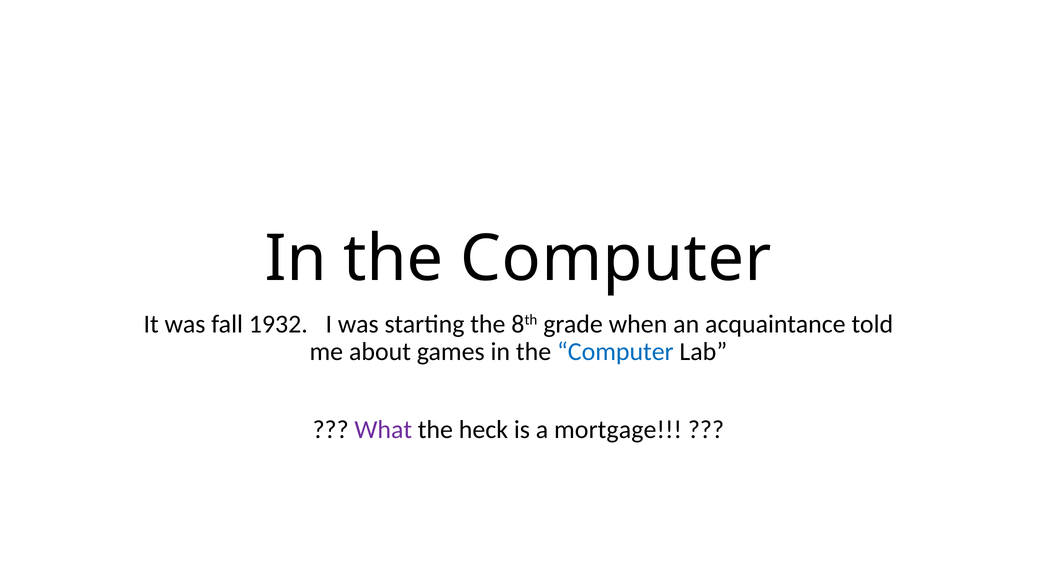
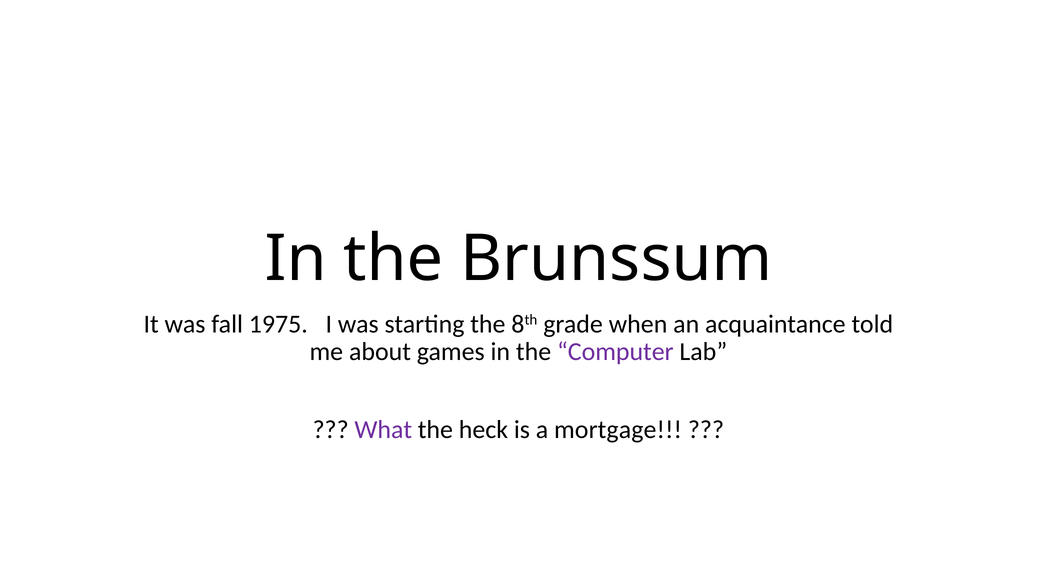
Computer: Computer -> Brunssum (616, 259)
1932: 1932 -> 1975 (278, 324)
Computer colour: blue -> purple (615, 352)
